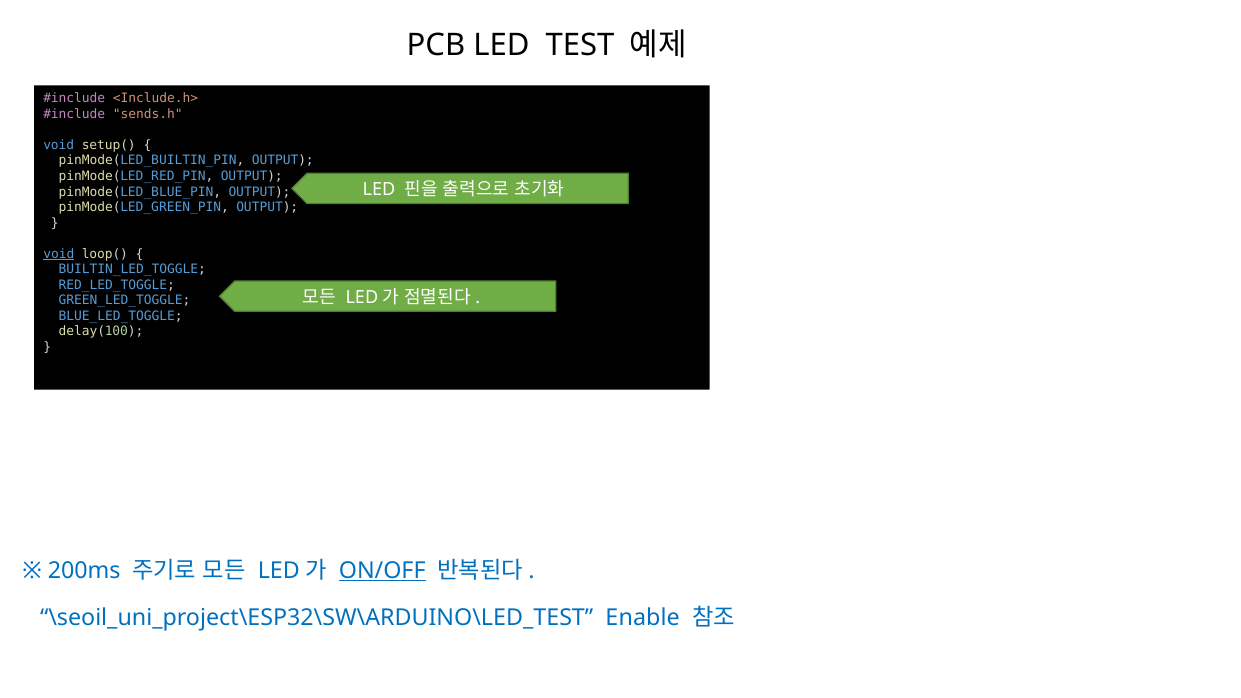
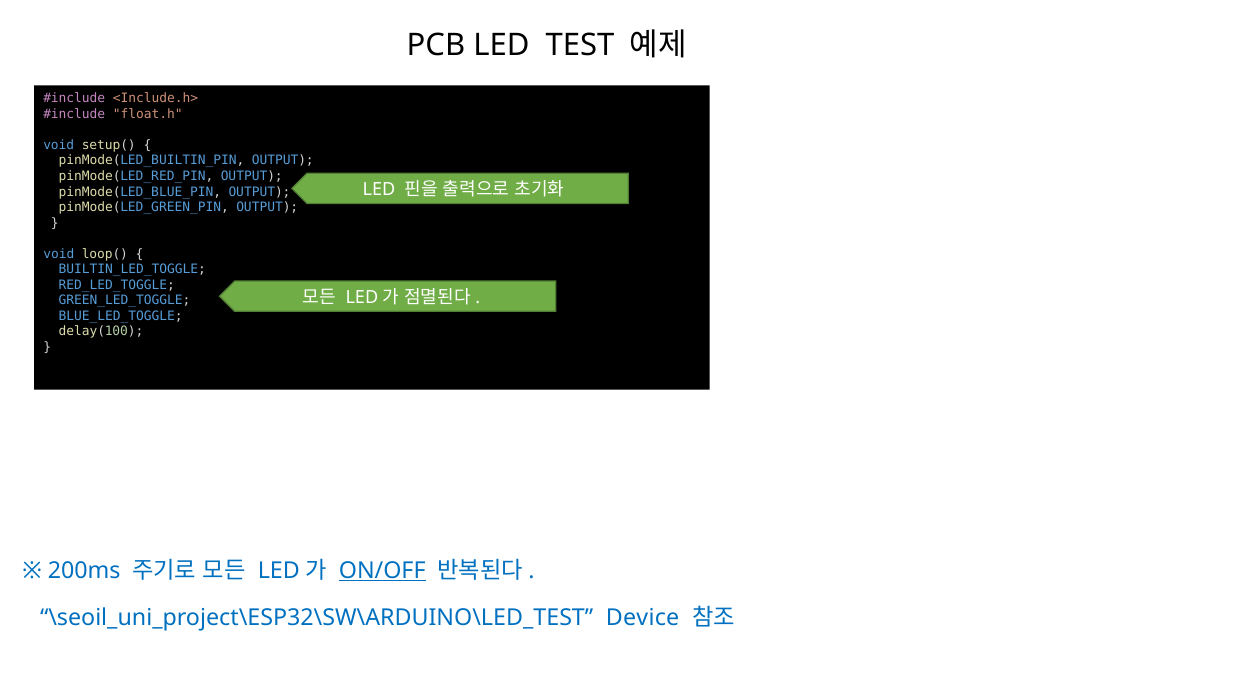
sends.h: sends.h -> float.h (148, 114)
void underline: present -> none (59, 254)
Enable: Enable -> Device (643, 618)
